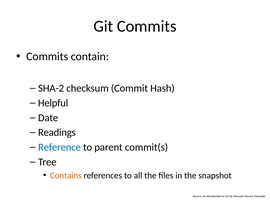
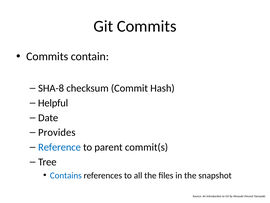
SHA-2: SHA-2 -> SHA-8 (51, 88)
Readings: Readings -> Provides (57, 132)
Contains colour: orange -> blue (66, 175)
